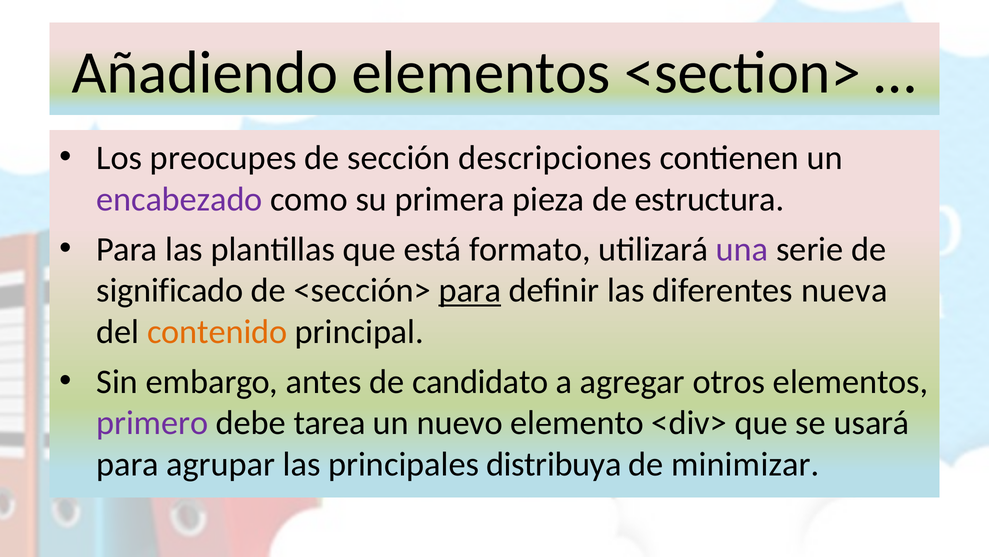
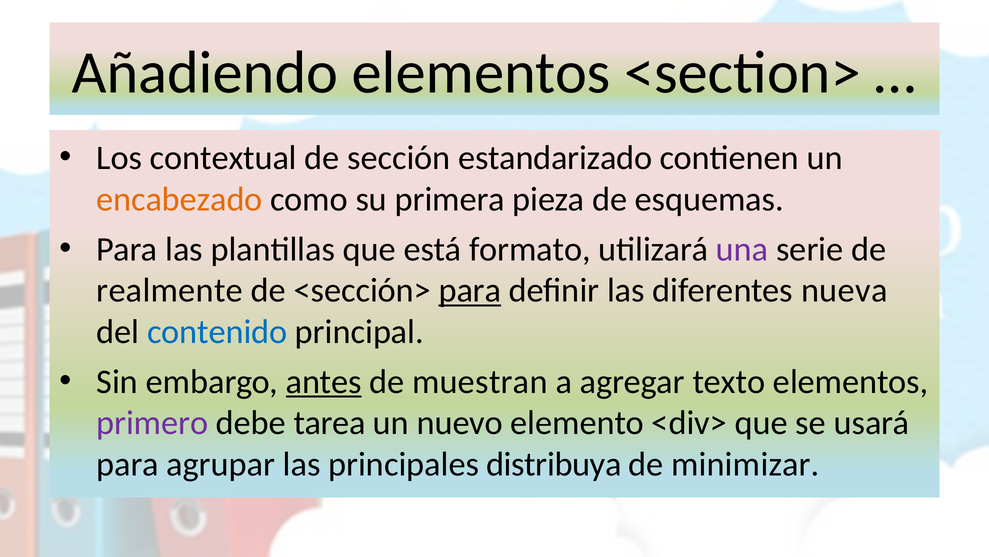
preocupes: preocupes -> contextual (223, 158)
descripciones: descripciones -> estandarizado (555, 158)
encabezado colour: purple -> orange (179, 199)
estructura: estructura -> esquemas (709, 199)
significado: significado -> realmente (170, 290)
contenido colour: orange -> blue (217, 331)
antes underline: none -> present (324, 381)
candidato: candidato -> muestran (480, 381)
otros: otros -> texto (729, 381)
